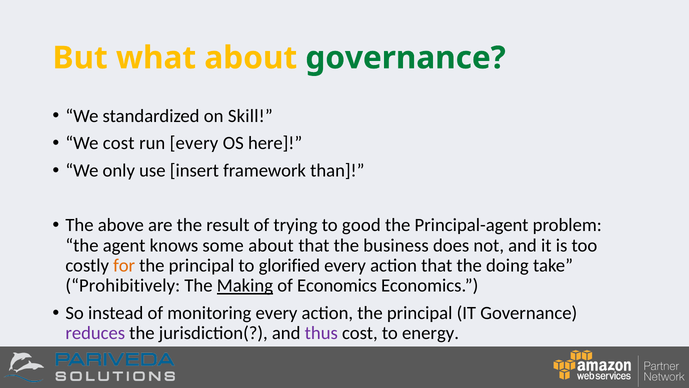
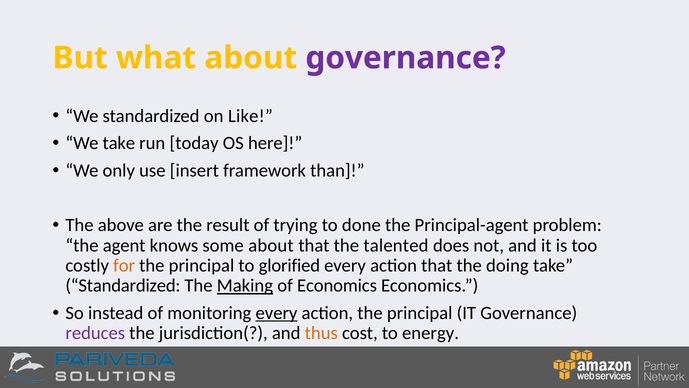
governance colour: green -> purple (406, 58)
Skill: Skill -> Like (250, 116)
We cost: cost -> take (119, 143)
run every: every -> today (194, 143)
good: good -> done (361, 225)
business: business -> talented (396, 245)
Prohibitively: Prohibitively -> Standardized (123, 285)
every underline: none -> present (277, 313)
thus colour: purple -> orange (321, 333)
